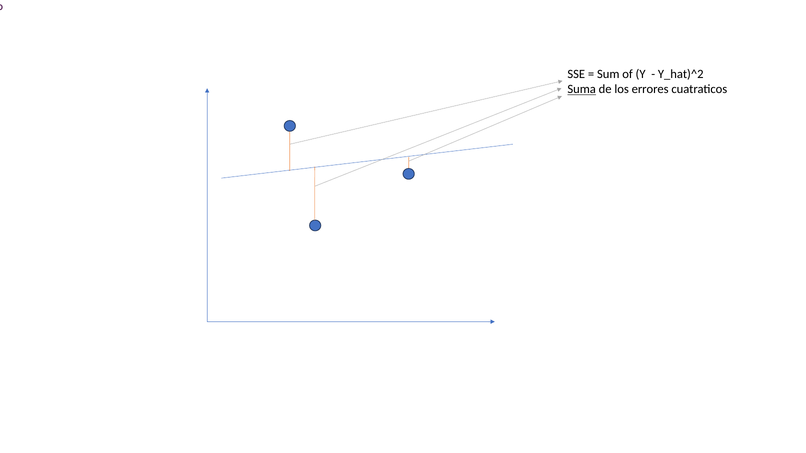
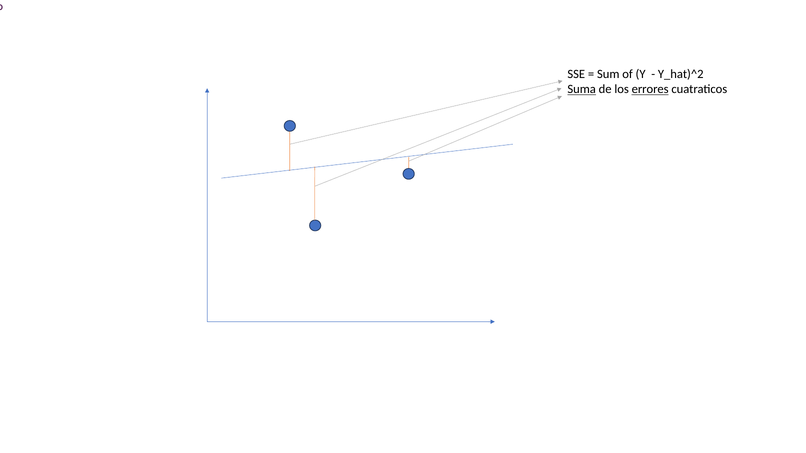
errores underline: none -> present (650, 89)
